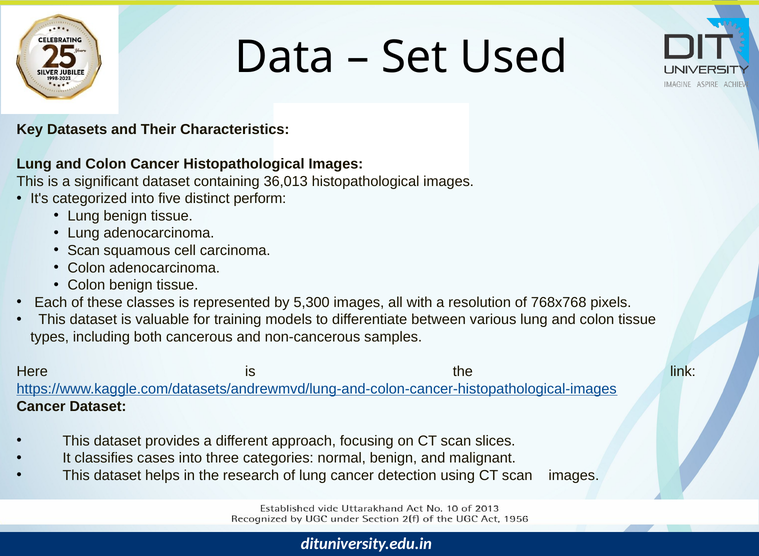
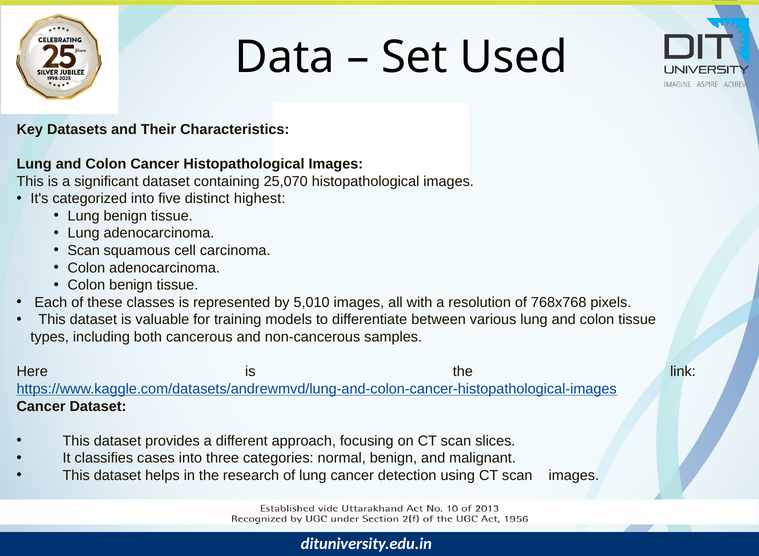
36,013: 36,013 -> 25,070 (286, 181)
perform: perform -> highest (260, 199)
5,300: 5,300 -> 5,010 (312, 302)
